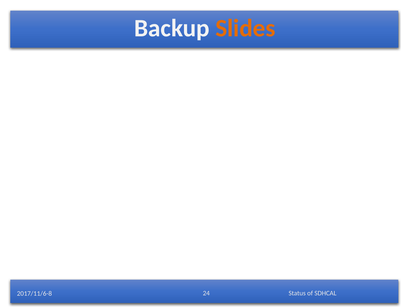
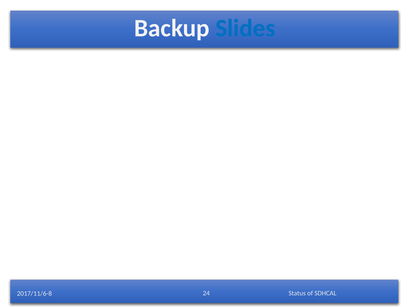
Slides colour: orange -> blue (245, 28)
